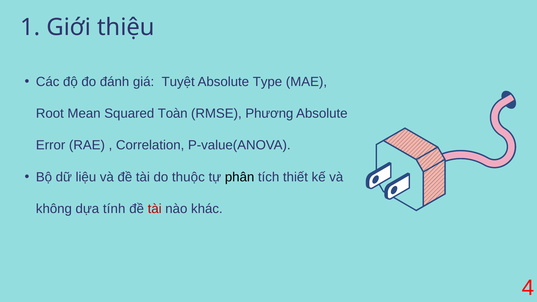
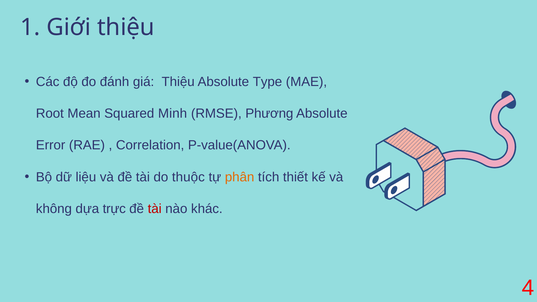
giá Tuyệt: Tuyệt -> Thiệu (178, 82)
Toàn: Toàn -> Minh (173, 114)
phân colour: black -> orange (240, 177)
tính: tính -> trực (114, 209)
